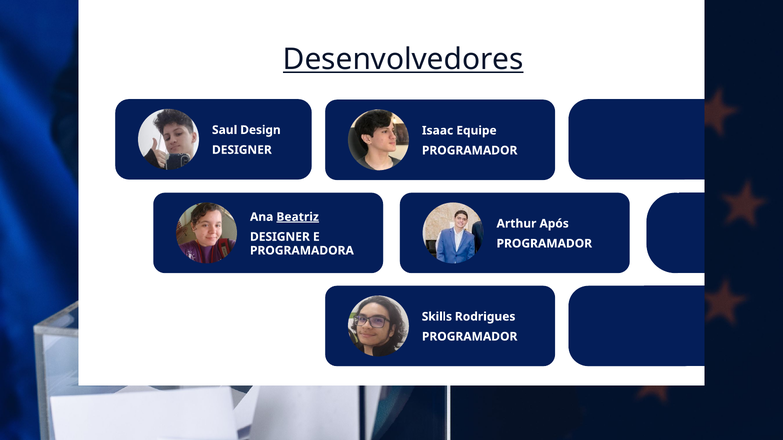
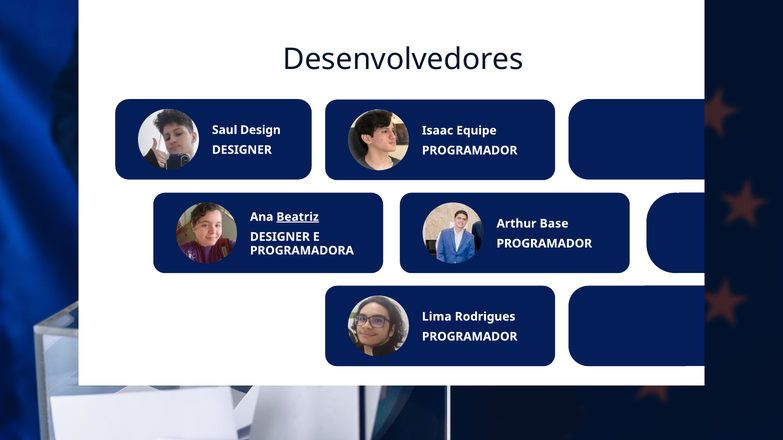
Desenvolvedores underline: present -> none (403, 59)
Após: Após -> Base (554, 224)
Skills: Skills -> Lima (437, 317)
